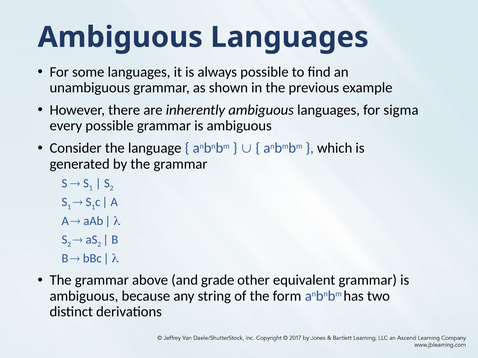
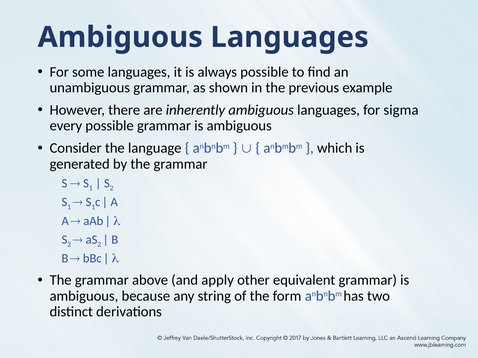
grade: grade -> apply (218, 281)
